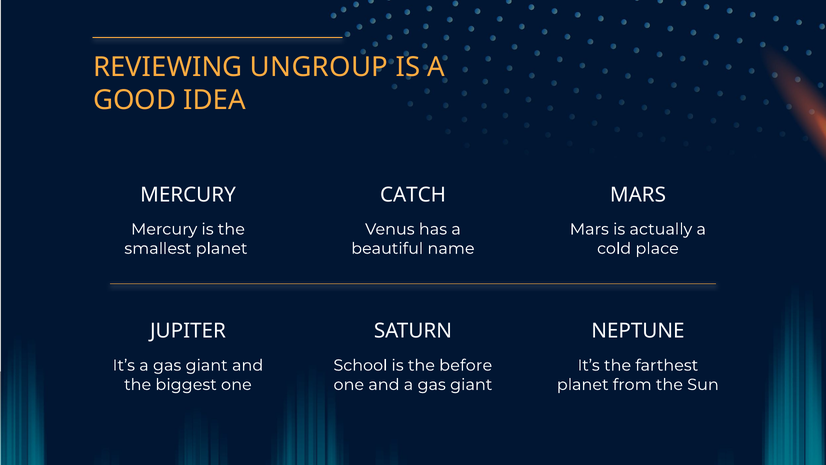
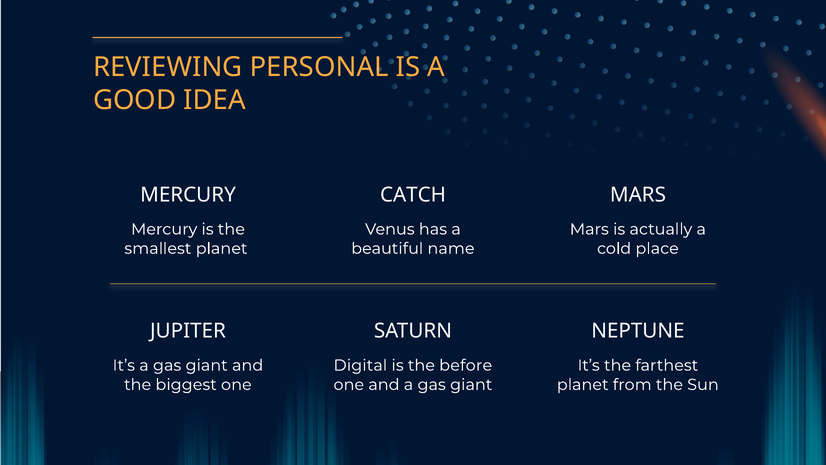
UNGROUP: UNGROUP -> PERSONAL (319, 67)
School: School -> Digital (360, 365)
